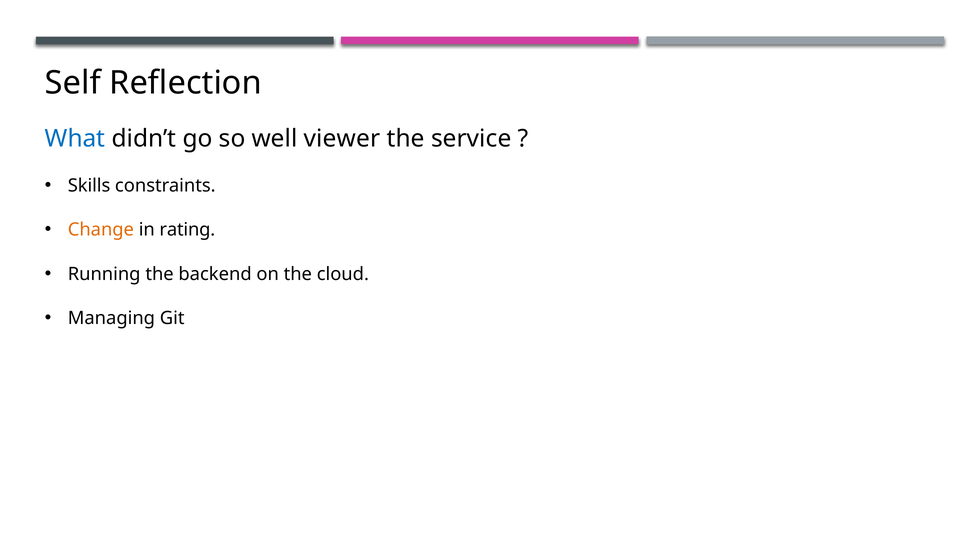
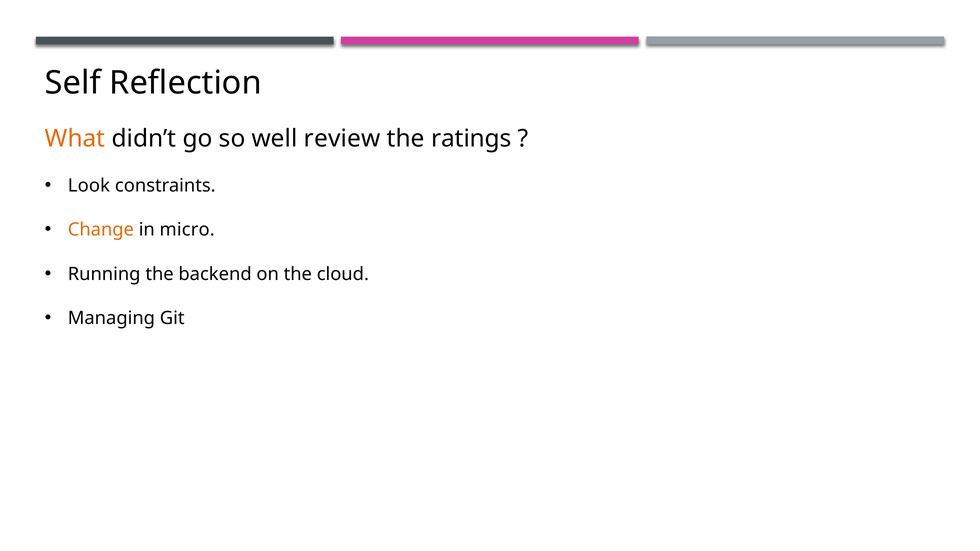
What colour: blue -> orange (75, 139)
viewer: viewer -> review (342, 139)
service: service -> ratings (471, 139)
Skills: Skills -> Look (89, 186)
rating: rating -> micro (187, 230)
